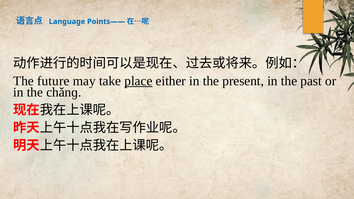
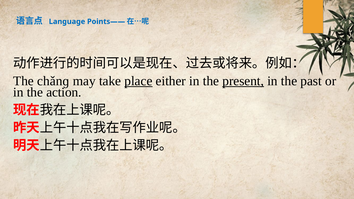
future: future -> chǎnɡ (53, 81)
present underline: none -> present (243, 81)
chǎnɡ: chǎnɡ -> action (64, 92)
